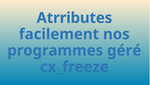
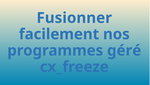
Atrributes: Atrributes -> Fusionner (74, 18)
